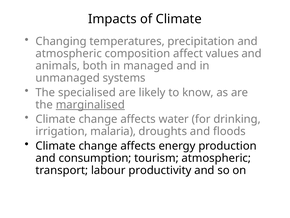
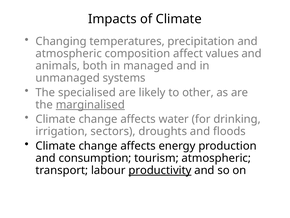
know: know -> other (198, 92)
malaria: malaria -> sectors (113, 131)
productivity underline: none -> present (160, 170)
